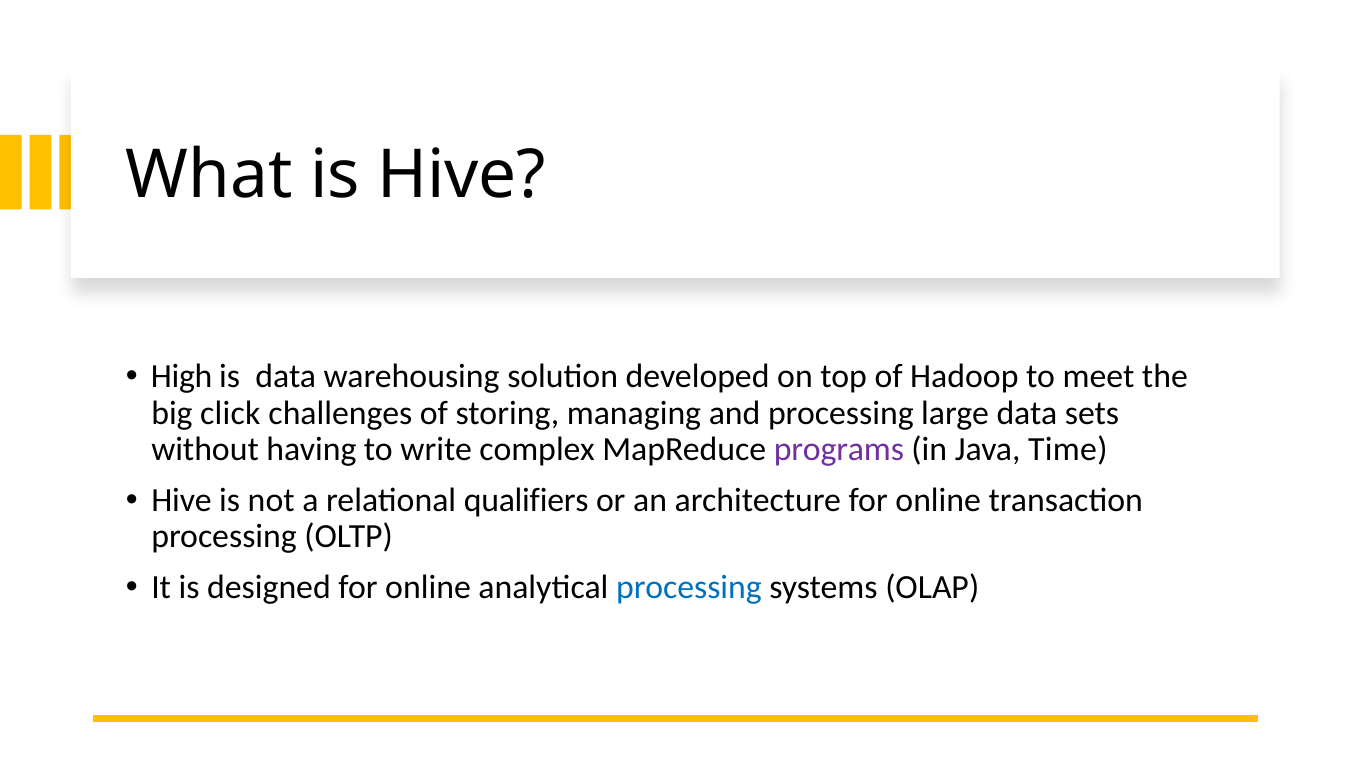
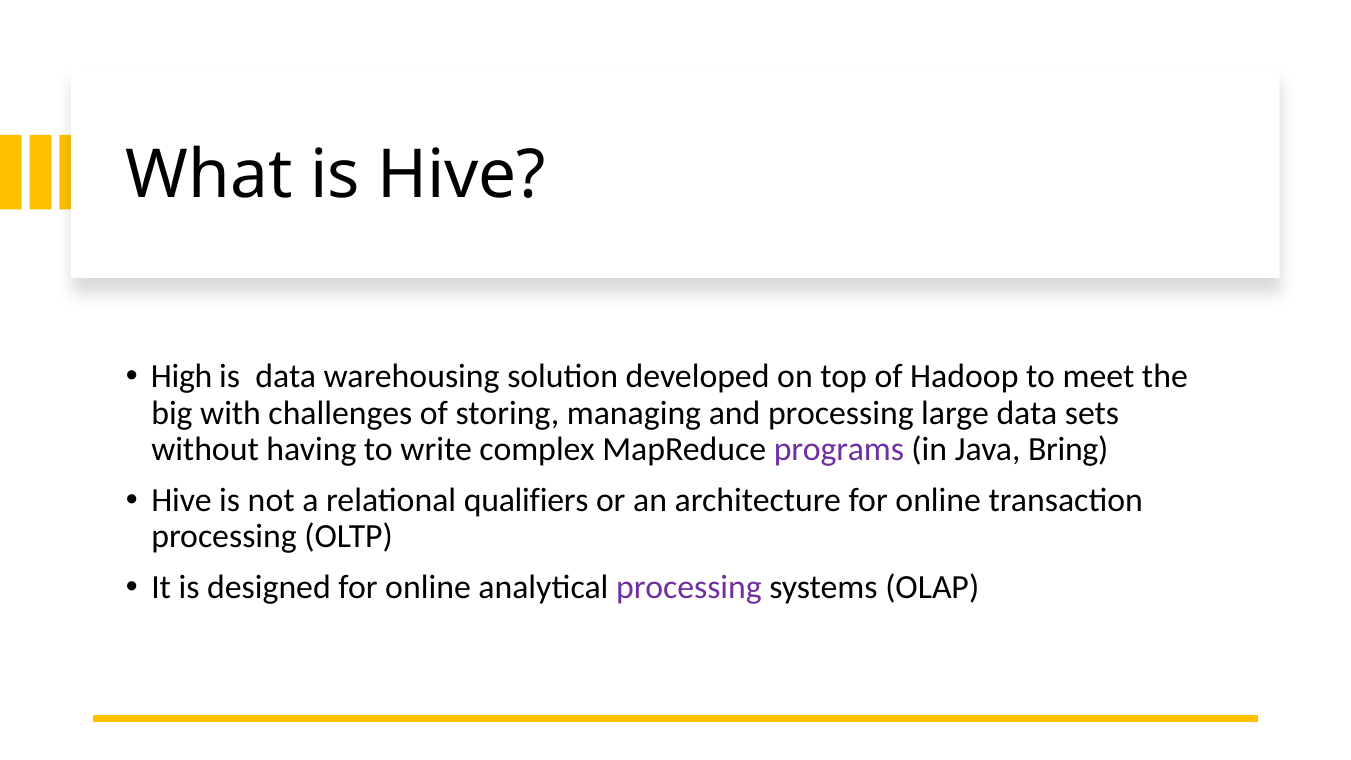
click: click -> with (231, 413)
Time: Time -> Bring (1068, 450)
processing colour: blue -> purple (689, 587)
